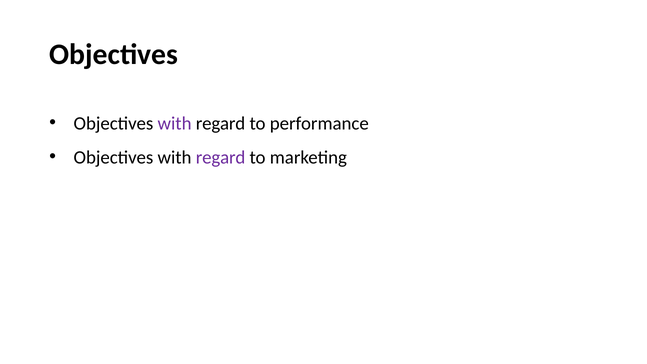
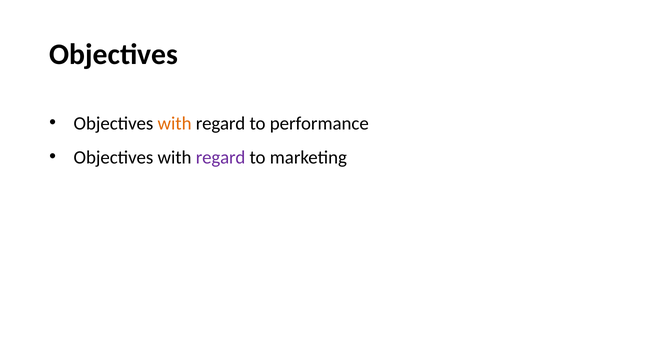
with colour: purple -> orange (175, 123)
